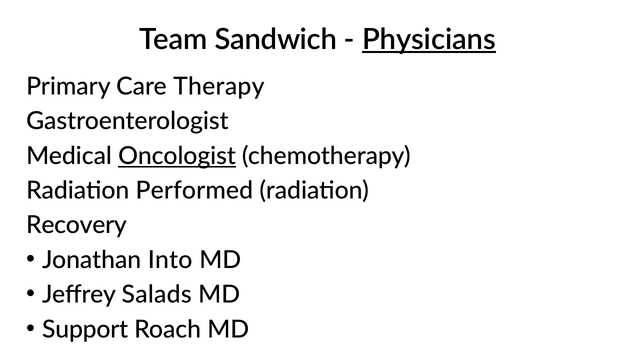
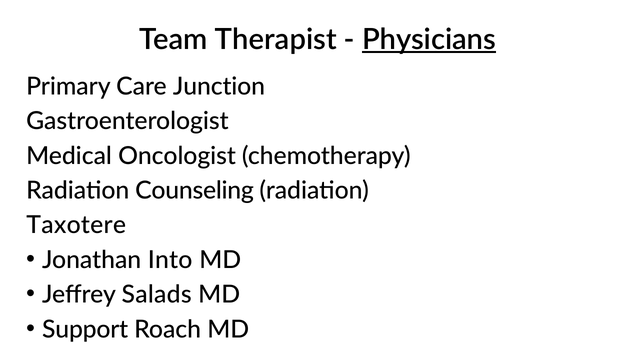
Sandwich: Sandwich -> Therapist (276, 39)
Therapy: Therapy -> Junction (219, 87)
Oncologist underline: present -> none (177, 156)
Performed: Performed -> Counseling (195, 191)
Recovery: Recovery -> Taxotere (76, 226)
